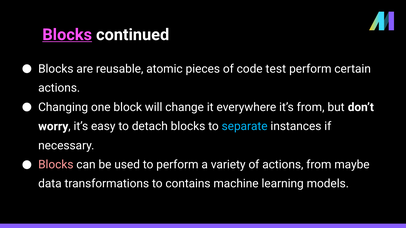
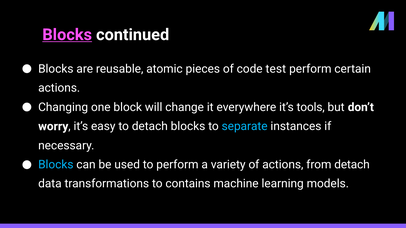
it’s from: from -> tools (311, 107)
Blocks colour: pink -> light blue (56, 165)
from maybe: maybe -> detach (352, 165)
